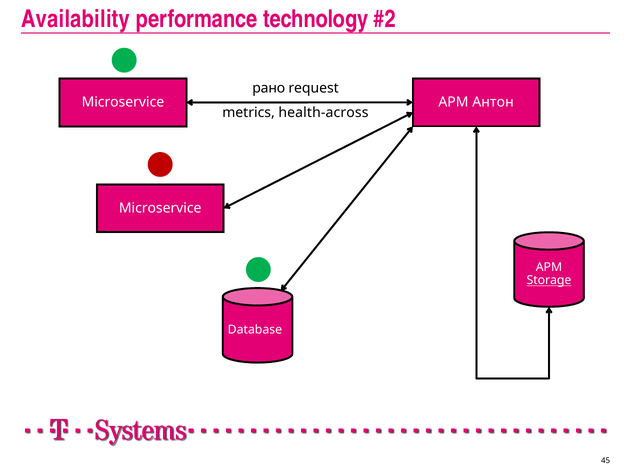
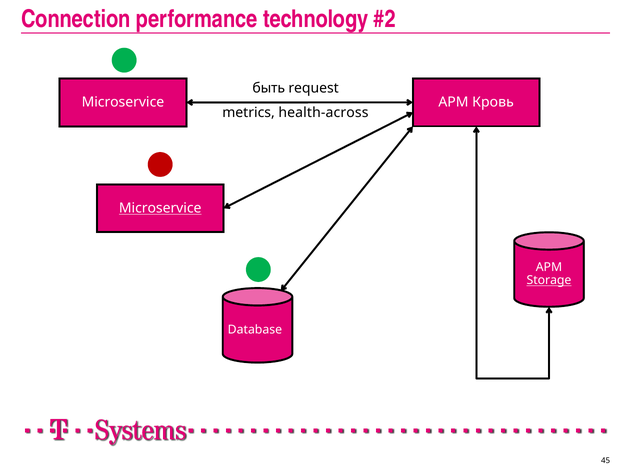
Availability: Availability -> Connection (76, 19)
рано: рано -> быть (269, 88)
Антон: Антон -> Кровь (493, 102)
Microservice underline: none -> present (160, 208)
